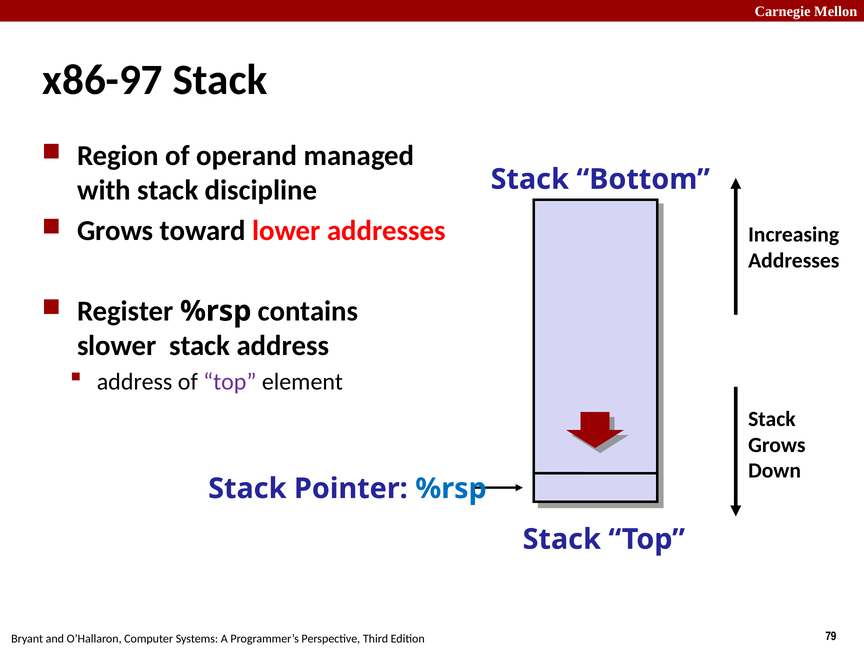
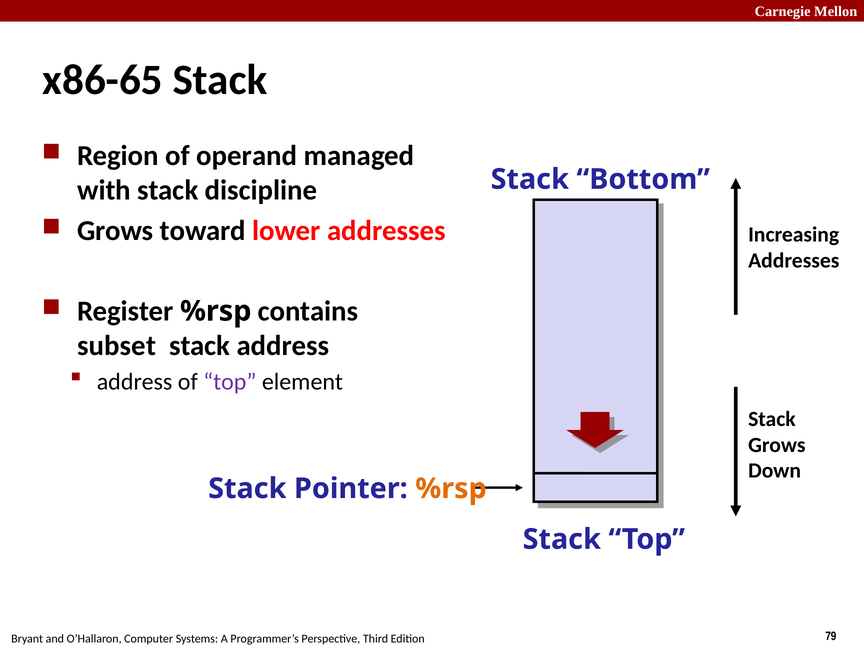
x86-97: x86-97 -> x86-65 (103, 80)
slower: slower -> subset (117, 346)
%rsp colour: blue -> orange (451, 489)
